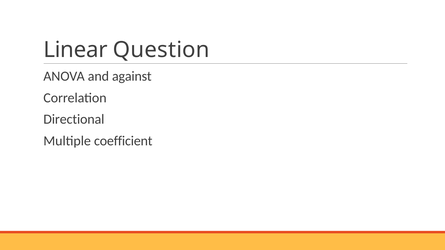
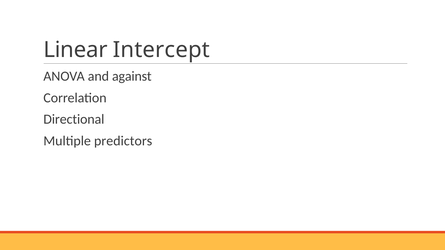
Question: Question -> Intercept (161, 50)
coefficient: coefficient -> predictors (123, 141)
